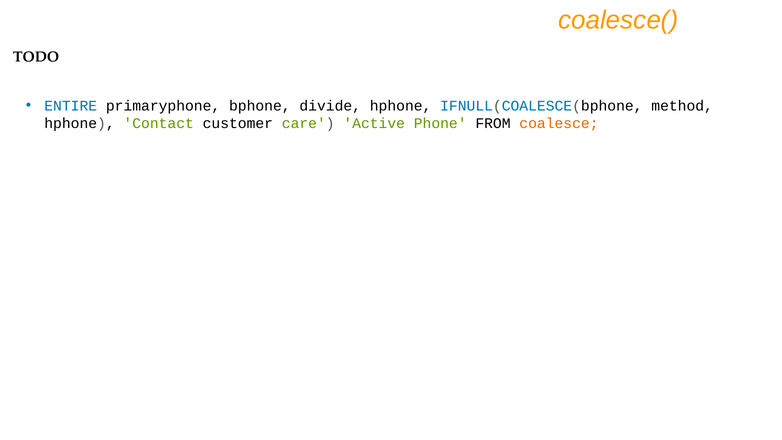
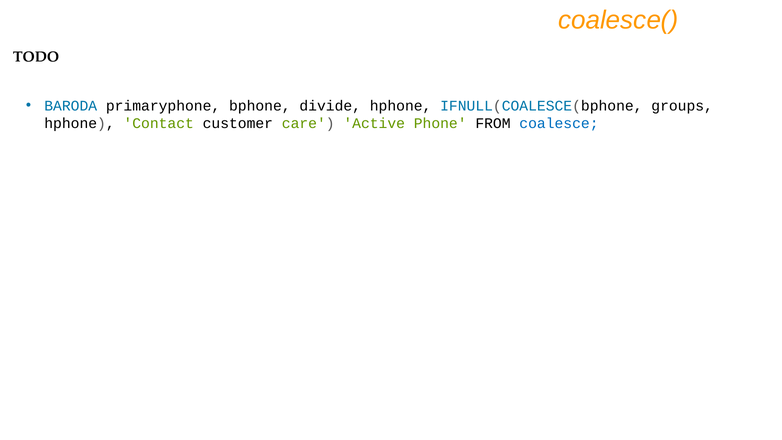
ENTIRE: ENTIRE -> BARODA (71, 106)
method: method -> groups (682, 106)
coalesce colour: orange -> blue (559, 123)
